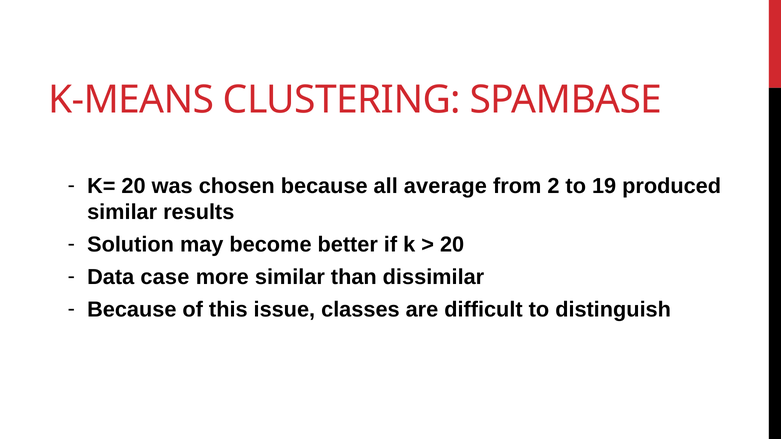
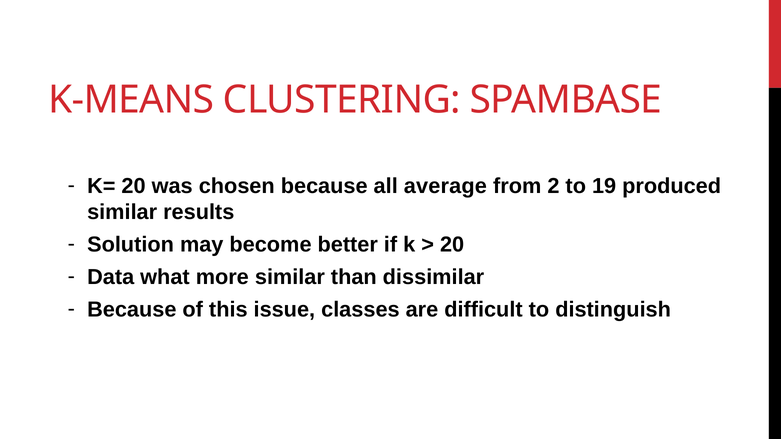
case: case -> what (165, 277)
